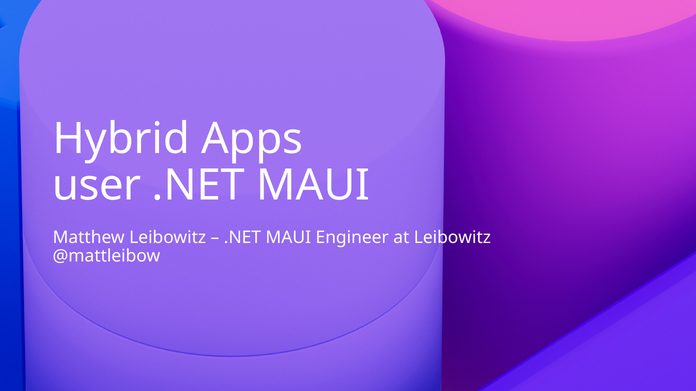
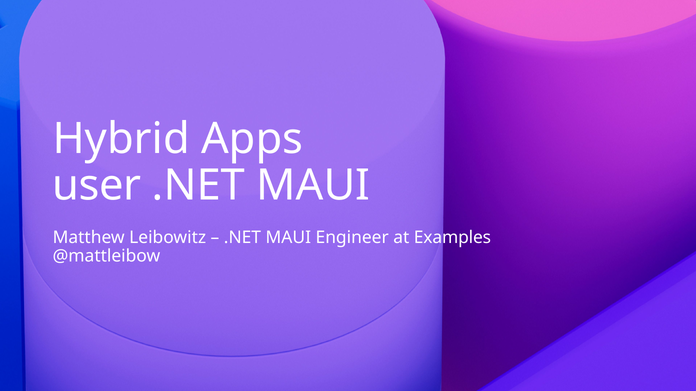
at Leibowitz: Leibowitz -> Examples (452, 238)
